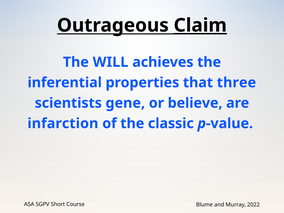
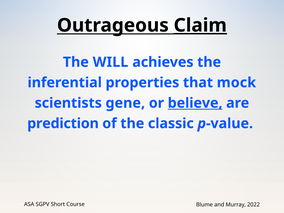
three: three -> mock (236, 83)
believe underline: none -> present (195, 103)
infarction: infarction -> prediction (63, 123)
